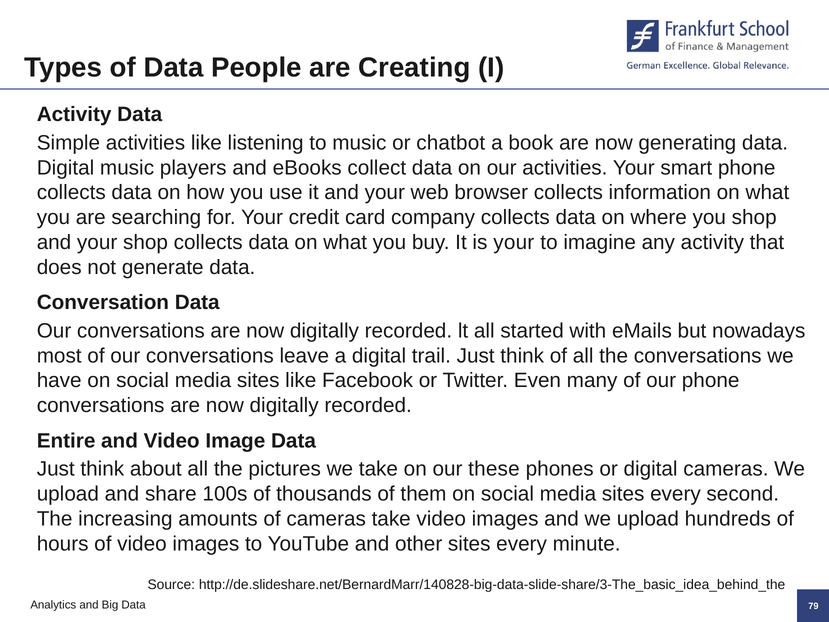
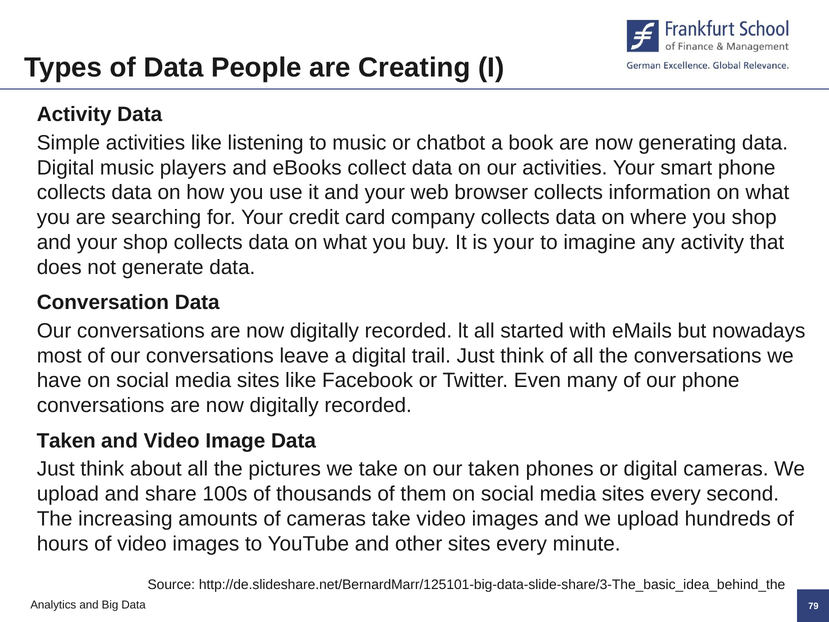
Entire: Entire -> Taken (66, 441)
our these: these -> taken (494, 469)
http://de.slideshare.net/BernardMarr/140828-big-data-slide-share/3-The_basic_idea_behind_the: http://de.slideshare.net/BernardMarr/140828-big-data-slide-share/3-The_basic_idea_behind_the -> http://de.slideshare.net/BernardMarr/125101-big-data-slide-share/3-The_basic_idea_behind_the (492, 585)
